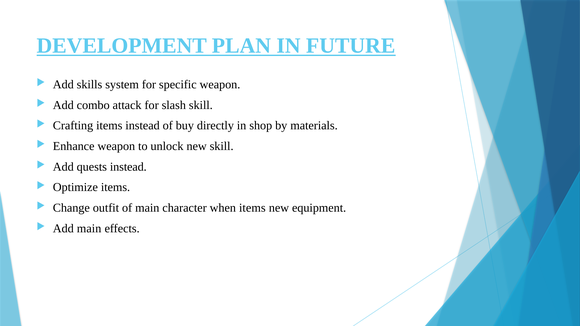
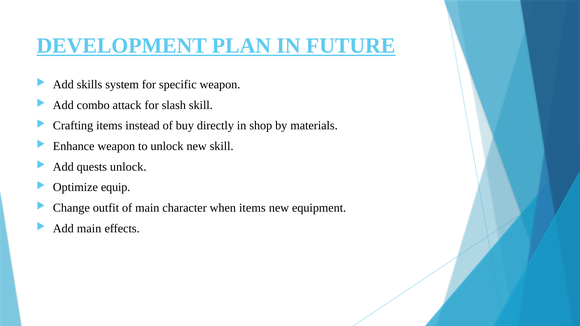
quests instead: instead -> unlock (128, 167)
Optimize items: items -> equip (116, 187)
